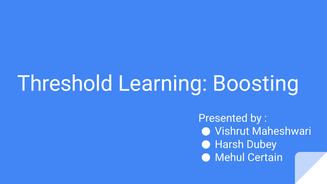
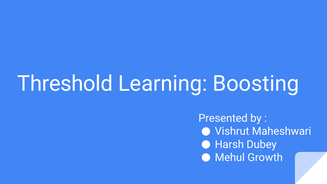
Certain: Certain -> Growth (265, 157)
